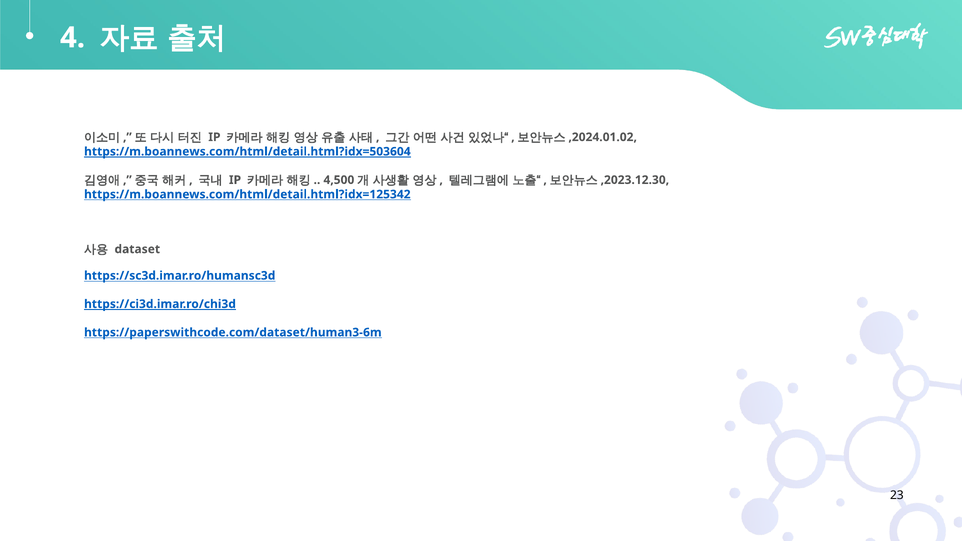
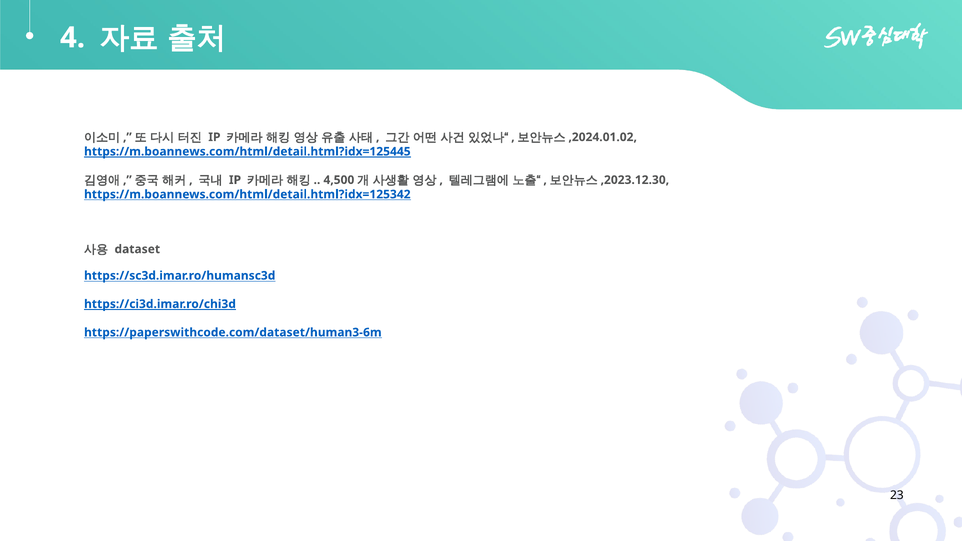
https://m.boannews.com/html/detail.html?idx=503604: https://m.boannews.com/html/detail.html?idx=503604 -> https://m.boannews.com/html/detail.html?idx=125445 (247, 152)
